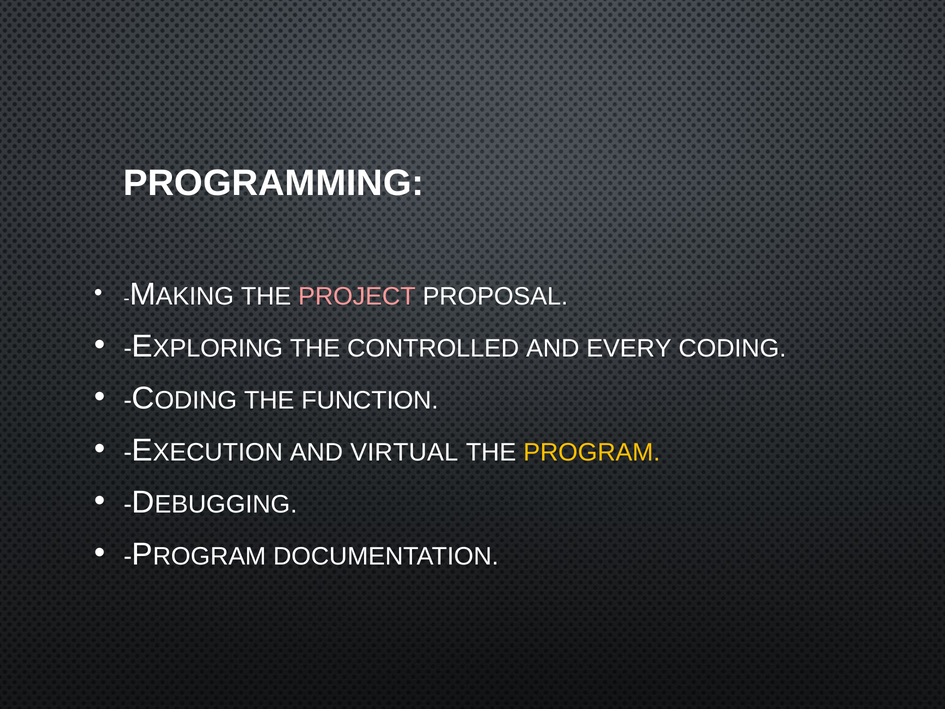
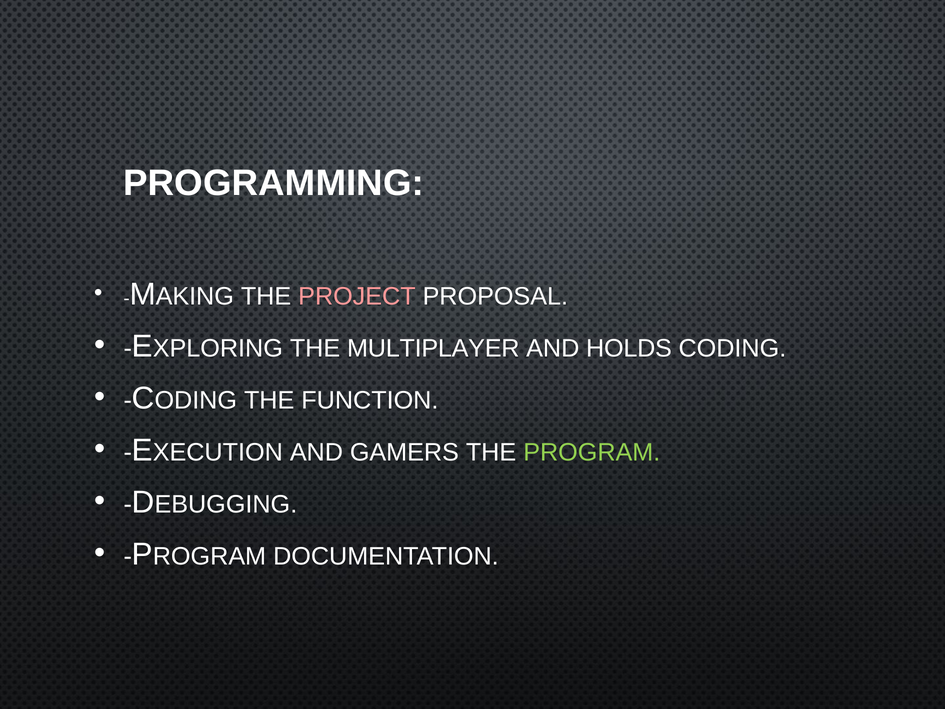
CONTROLLED: CONTROLLED -> MULTIPLAYER (433, 348)
EVERY: EVERY -> HOLDS (629, 348)
VIRTUAL: VIRTUAL -> GAMERS (404, 452)
PROGRAM colour: yellow -> light green (592, 452)
